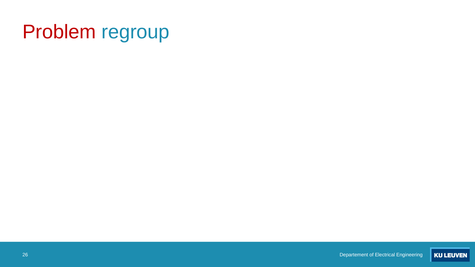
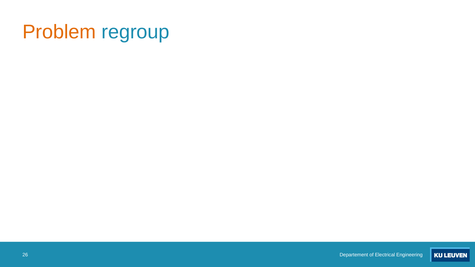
Problem colour: red -> orange (59, 32)
